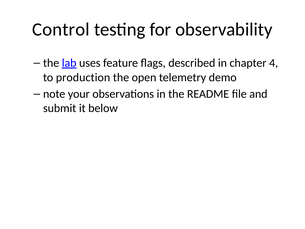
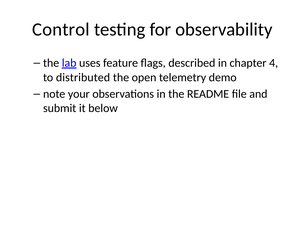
production: production -> distributed (83, 77)
